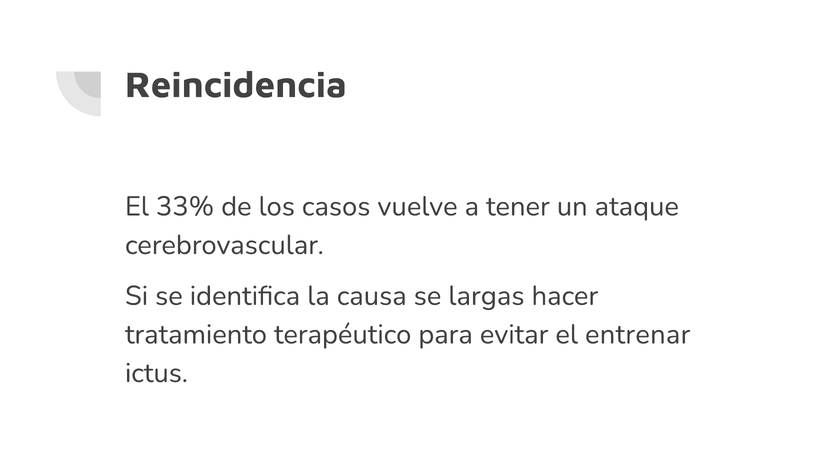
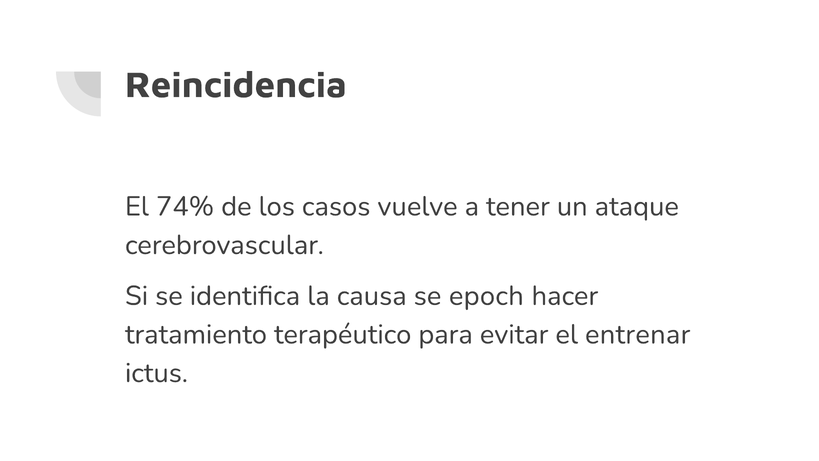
33%: 33% -> 74% (185, 206)
largas: largas -> epoch (486, 296)
